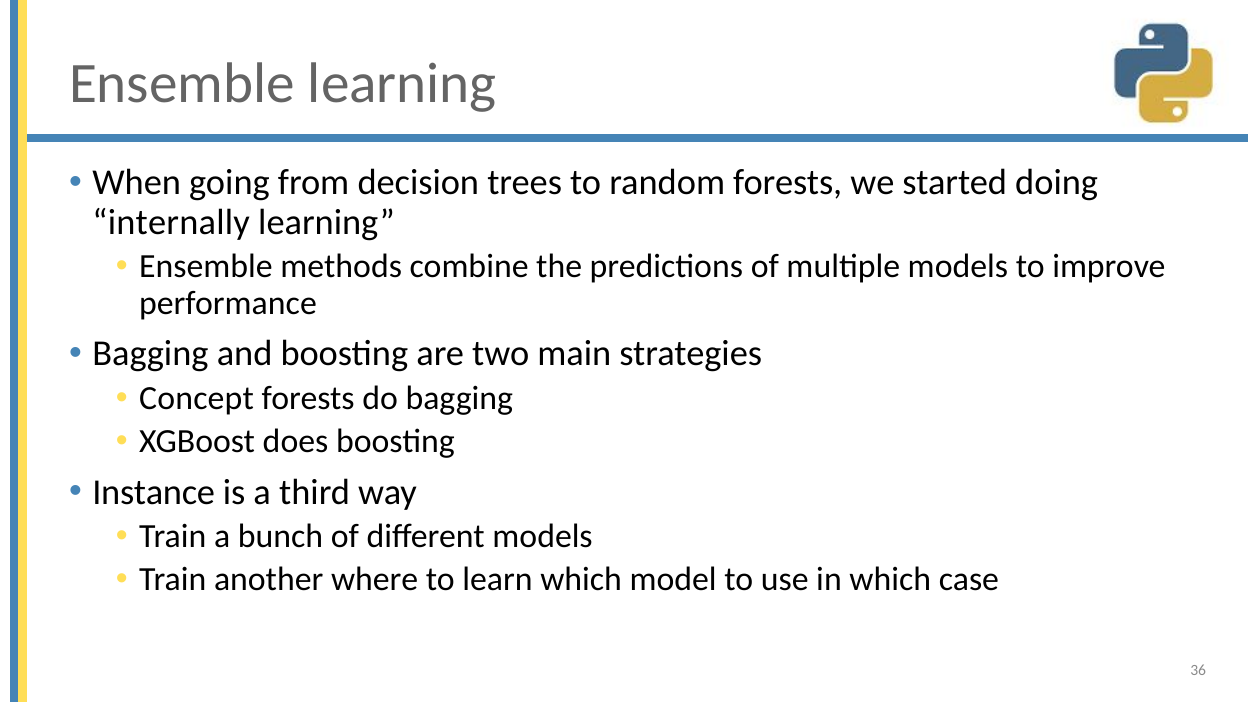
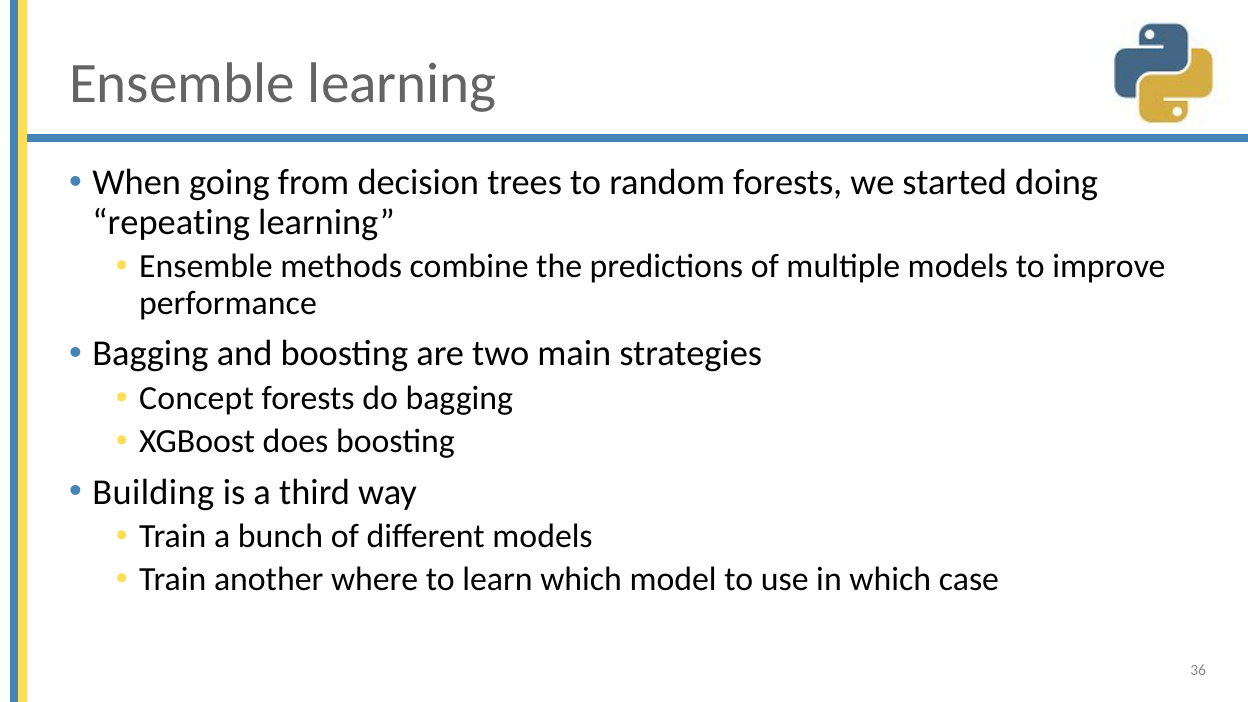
internally: internally -> repeating (171, 222)
Instance: Instance -> Building (153, 492)
